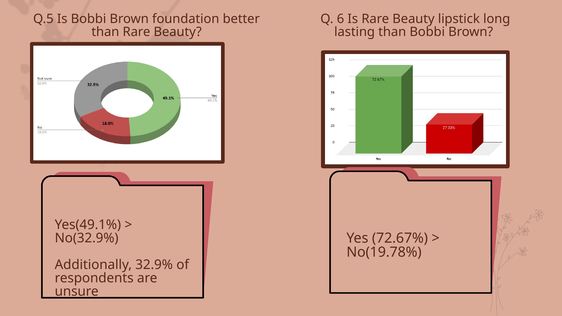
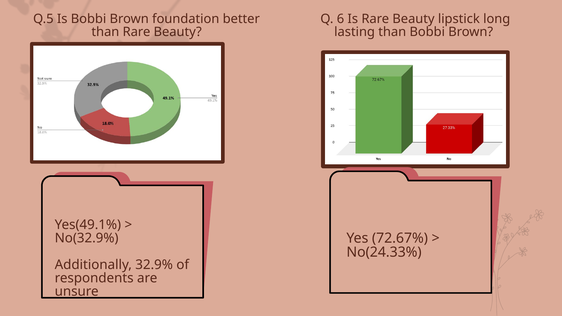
No(19.78%: No(19.78% -> No(24.33% (384, 252)
